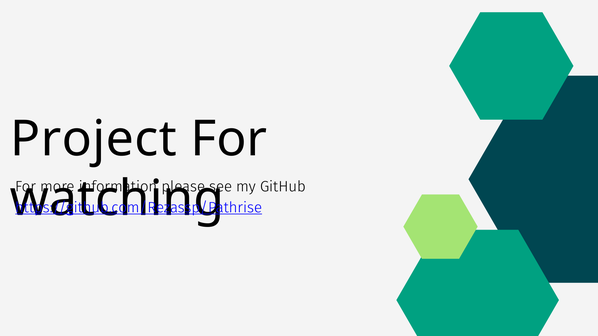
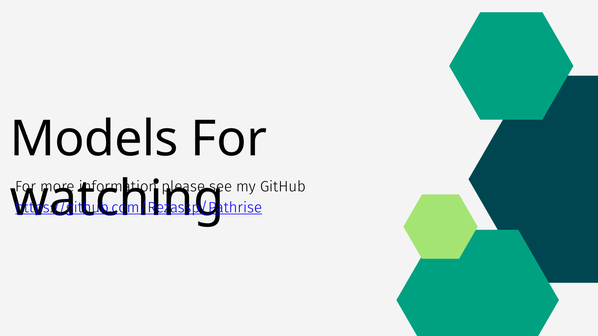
Project: Project -> Models (94, 139)
